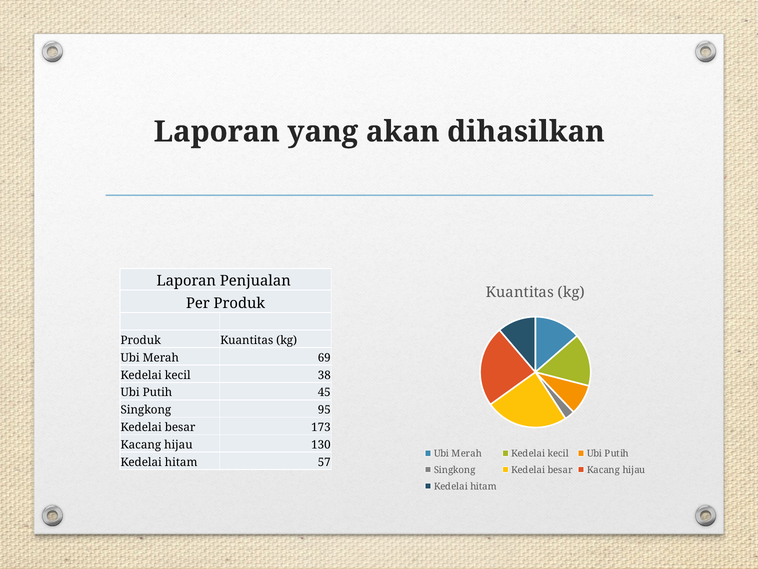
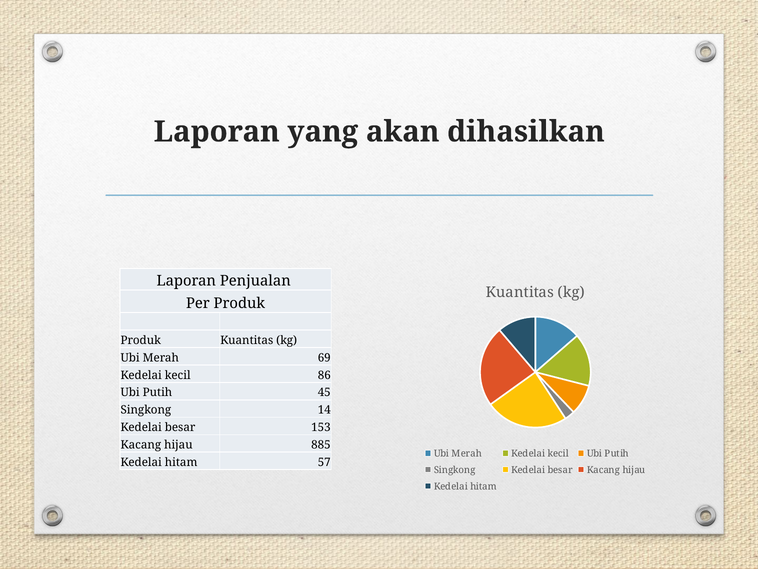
38: 38 -> 86 (324, 375)
95: 95 -> 14 (324, 410)
173: 173 -> 153 (321, 427)
130: 130 -> 885 (321, 445)
